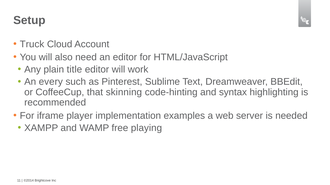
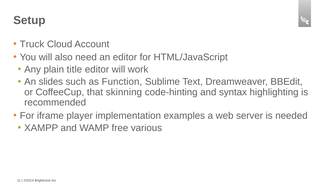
every: every -> slides (51, 82)
Pinterest: Pinterest -> Function (122, 82)
playing: playing -> various (146, 128)
